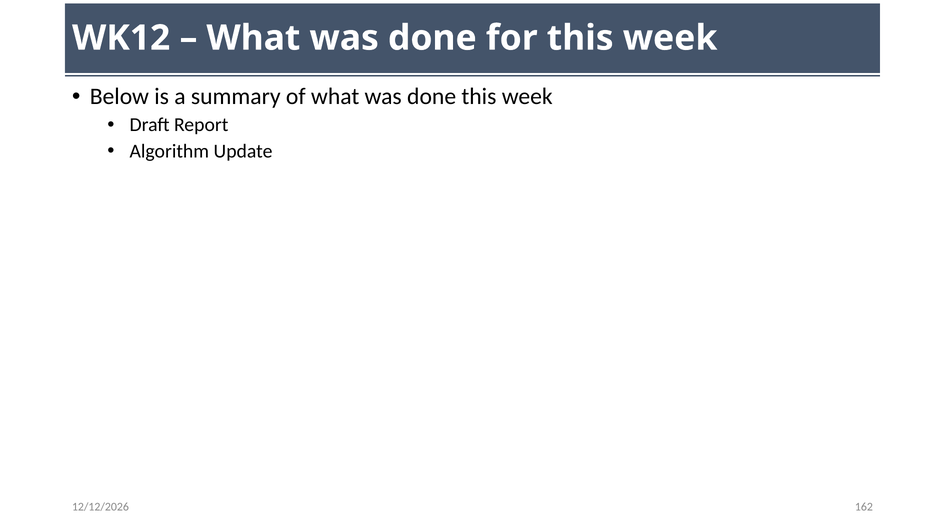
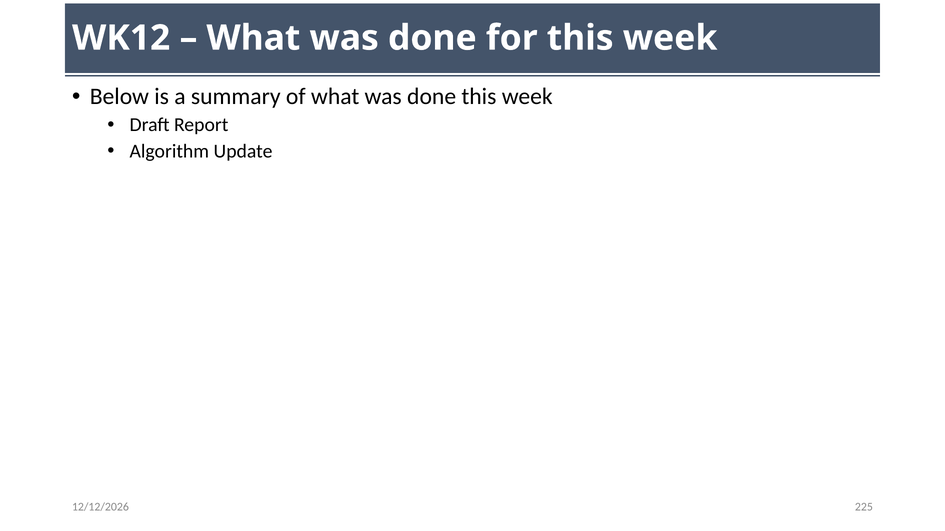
162: 162 -> 225 (864, 508)
